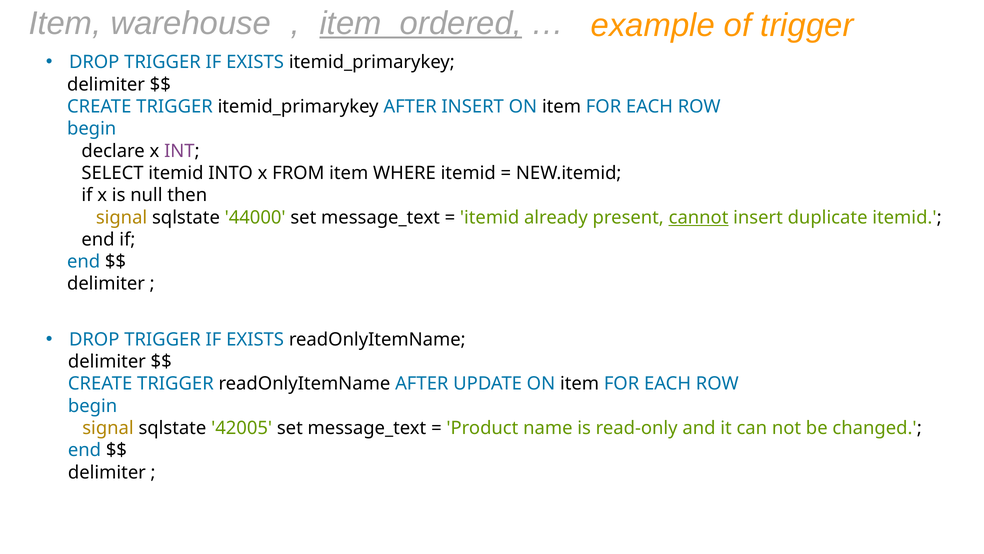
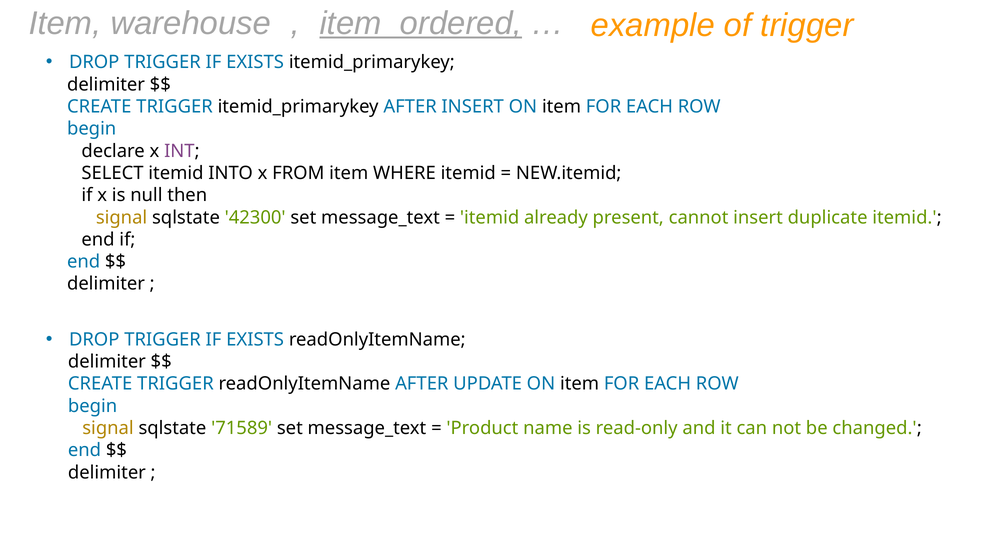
44000: 44000 -> 42300 (255, 217)
cannot underline: present -> none (699, 217)
42005: 42005 -> 71589 (242, 428)
